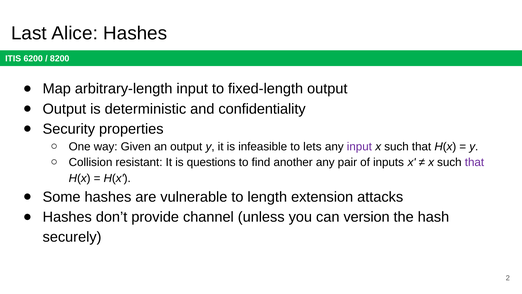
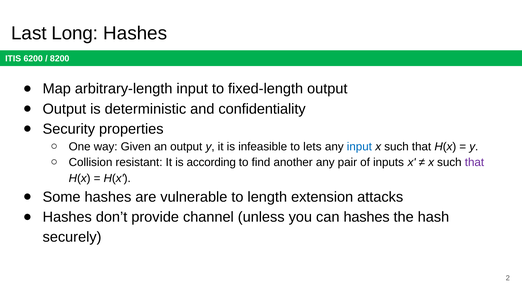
Alice: Alice -> Long (75, 33)
input colour: purple -> blue (359, 146)
questions: questions -> according (211, 162)
can version: version -> hashes (367, 217)
